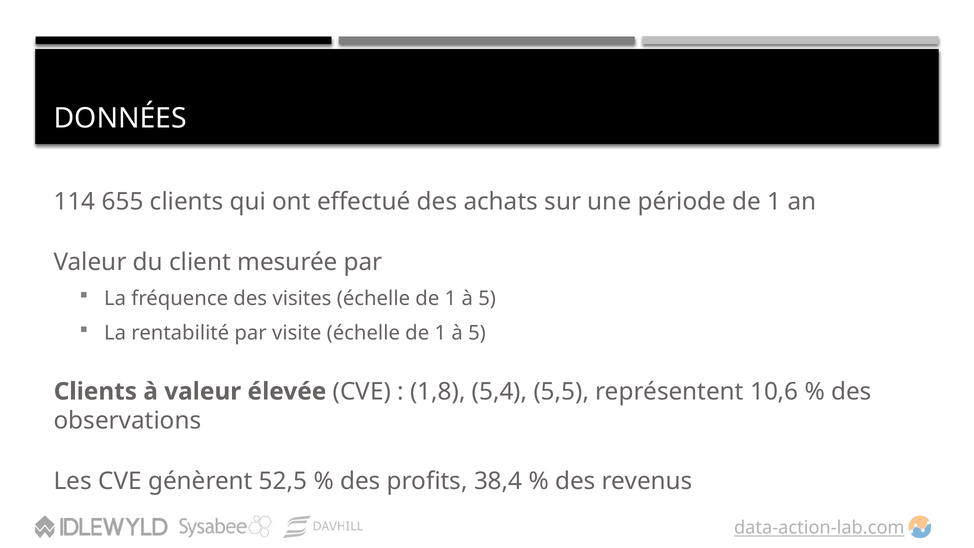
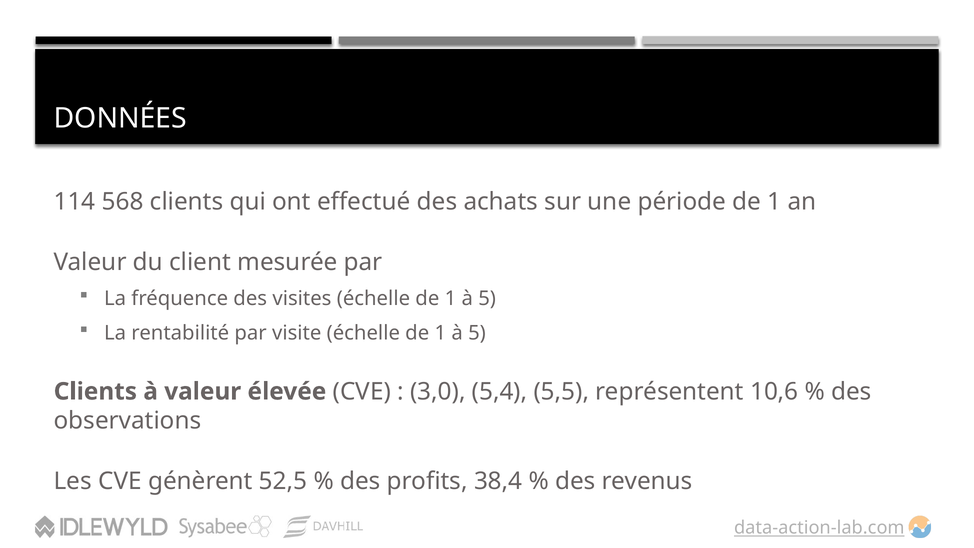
655: 655 -> 568 (123, 202)
1,8: 1,8 -> 3,0 (438, 391)
